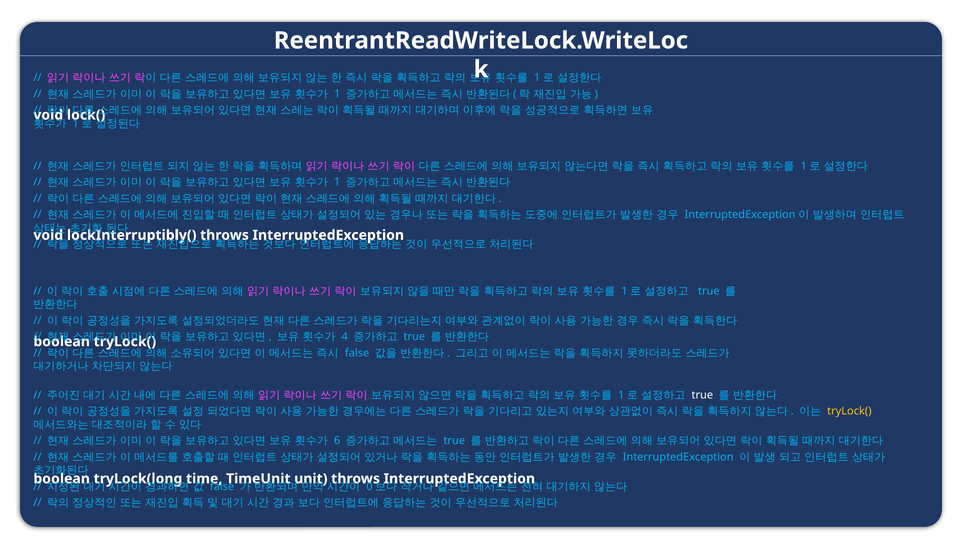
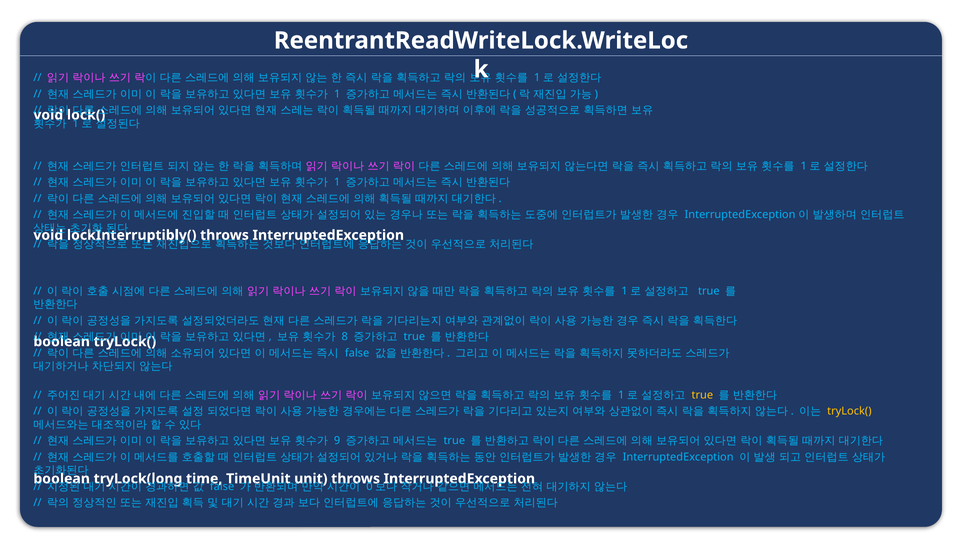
4: 4 -> 8 (345, 337)
true colour: white -> yellow (702, 395)
6: 6 -> 9 (337, 441)
